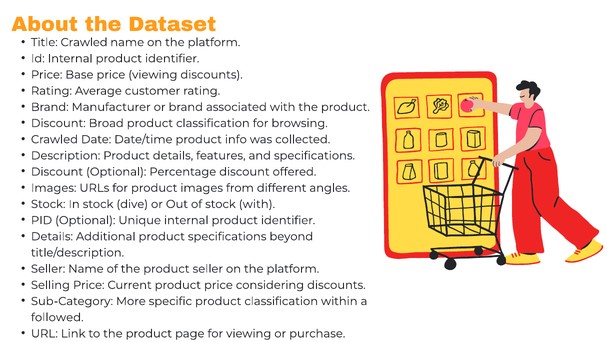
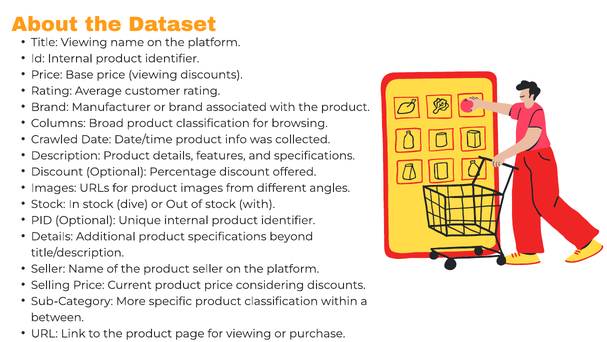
Title Crawled: Crawled -> Viewing (84, 42)
Discount: Discount -> Columns (58, 123)
followed: followed -> between (57, 317)
